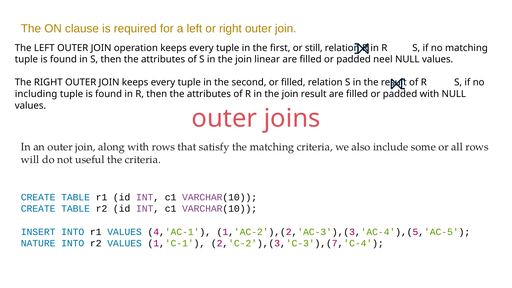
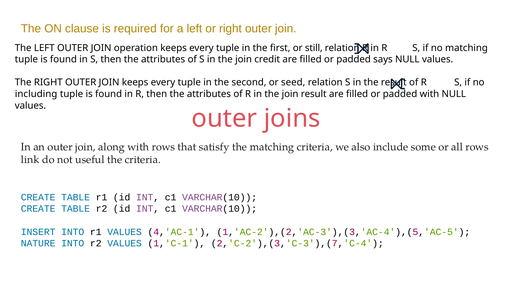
linear: linear -> credit (267, 59)
neel: neel -> says (383, 59)
or filled: filled -> seed (293, 82)
will: will -> link (30, 160)
